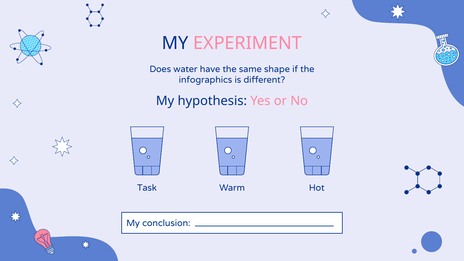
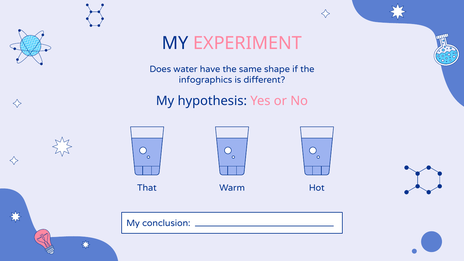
Task: Task -> That (147, 188)
